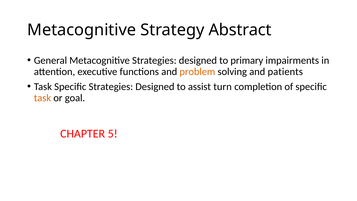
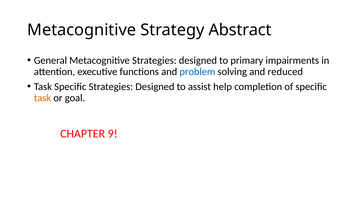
problem colour: orange -> blue (197, 72)
patients: patients -> reduced (285, 72)
turn: turn -> help (223, 87)
5: 5 -> 9 (113, 134)
